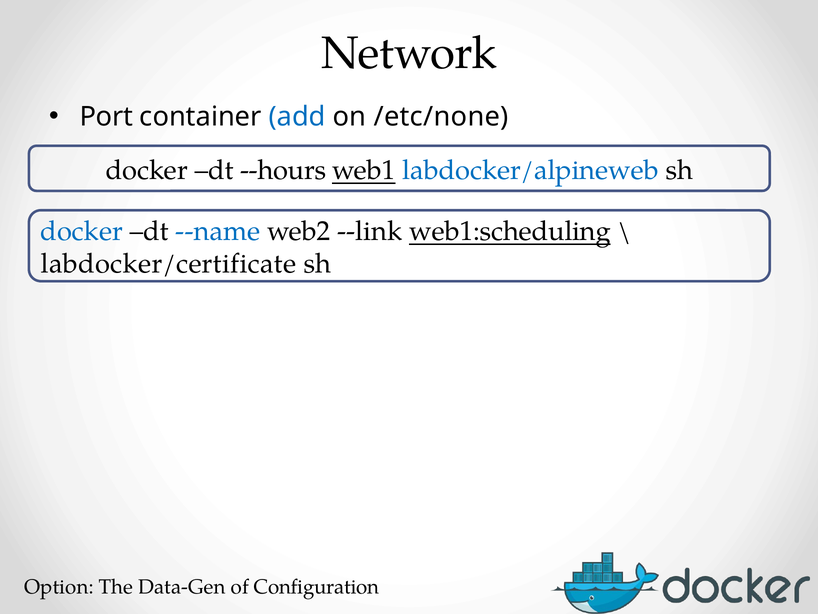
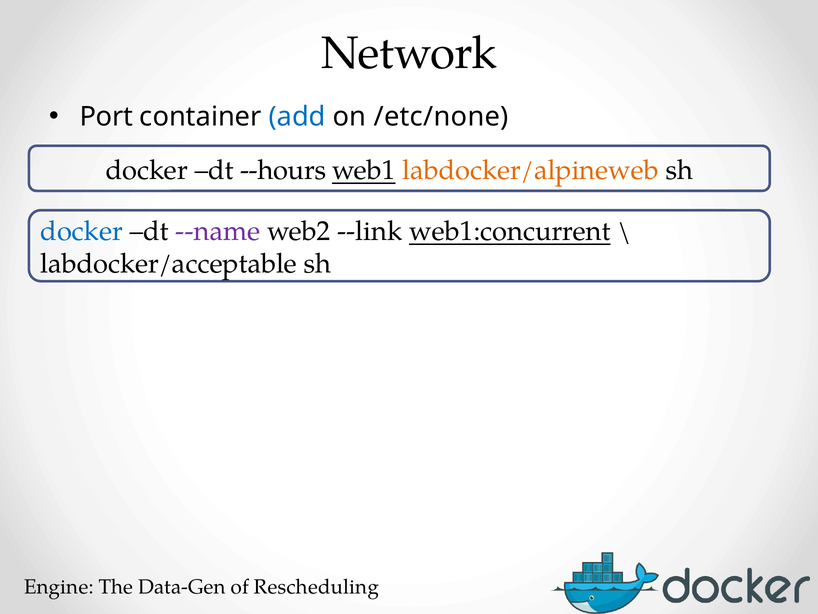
labdocker/alpineweb colour: blue -> orange (531, 170)
--name colour: blue -> purple (218, 231)
web1:scheduling: web1:scheduling -> web1:concurrent (510, 231)
labdocker/certificate: labdocker/certificate -> labdocker/acceptable (169, 264)
Option: Option -> Engine (59, 586)
Configuration: Configuration -> Rescheduling (316, 586)
